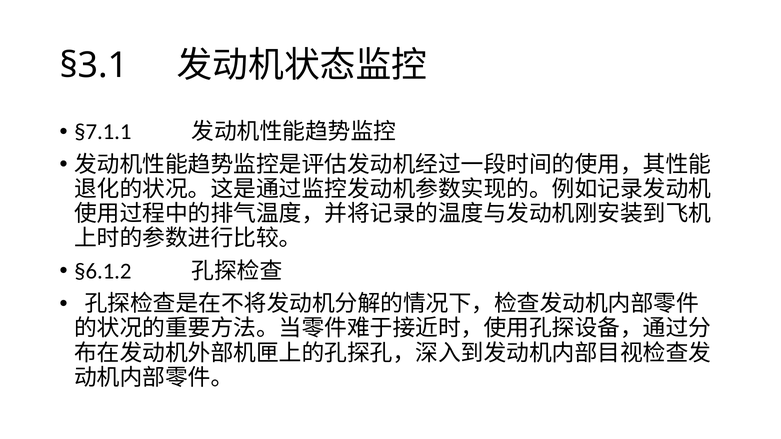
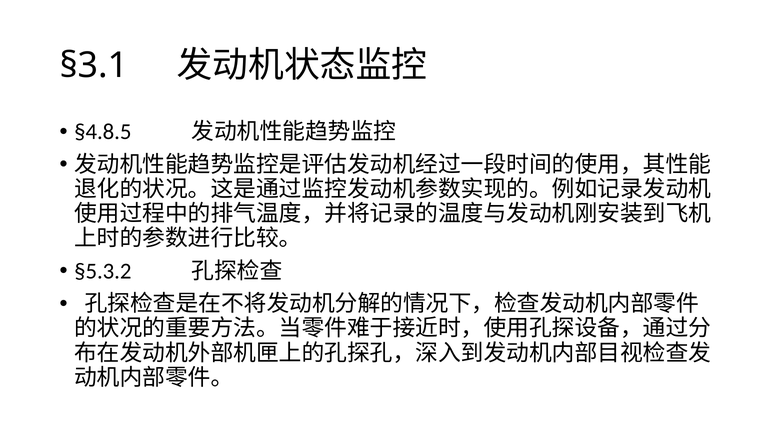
§7.1.1: §7.1.1 -> §4.8.5 (103, 132)
§6.1.2: §6.1.2 -> §5.3.2 (103, 271)
